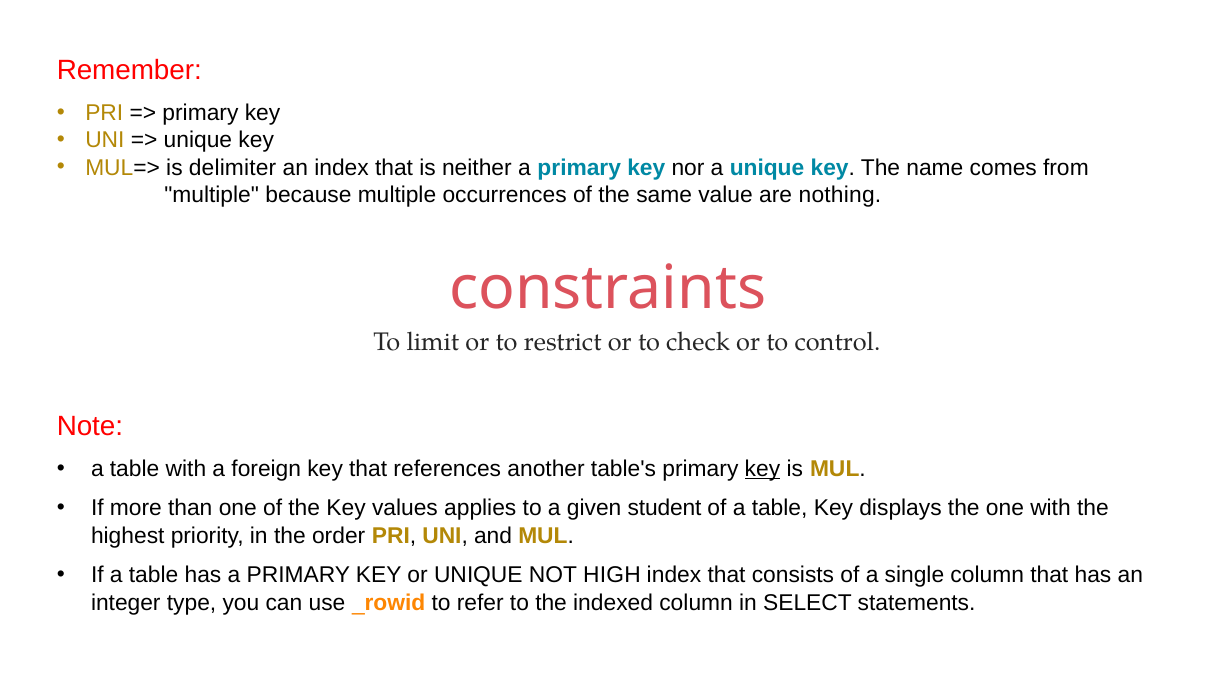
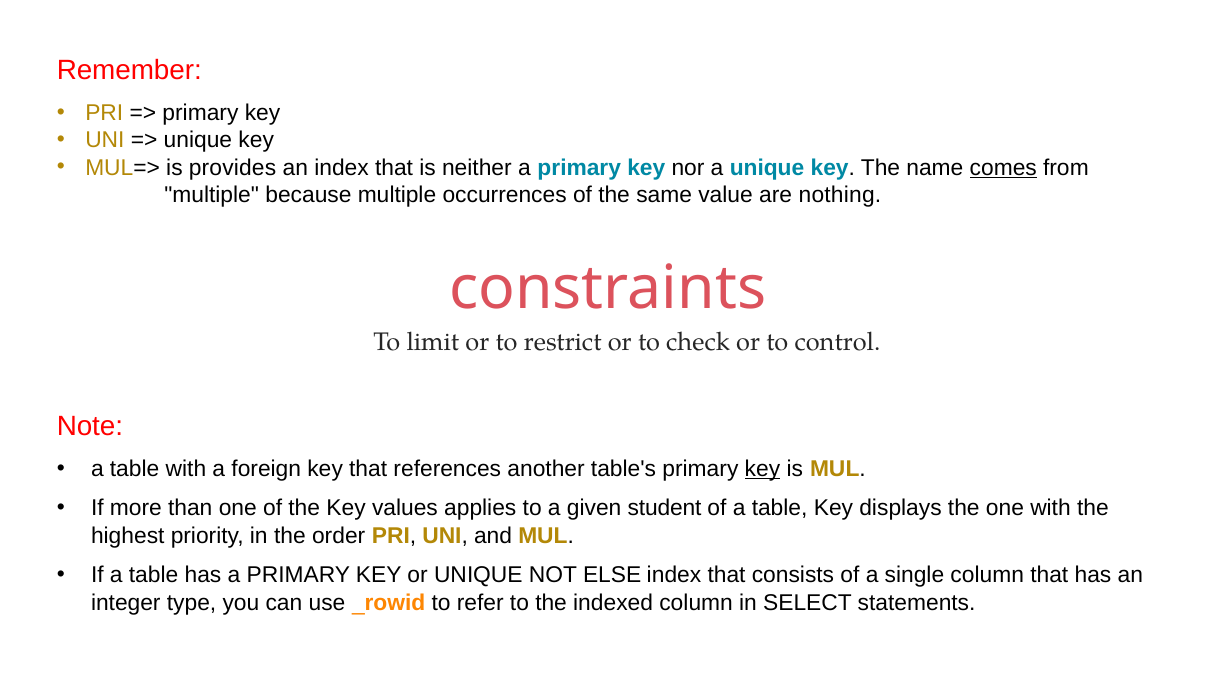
delimiter: delimiter -> provides (233, 168)
comes underline: none -> present (1003, 168)
HIGH: HIGH -> ELSE (612, 575)
